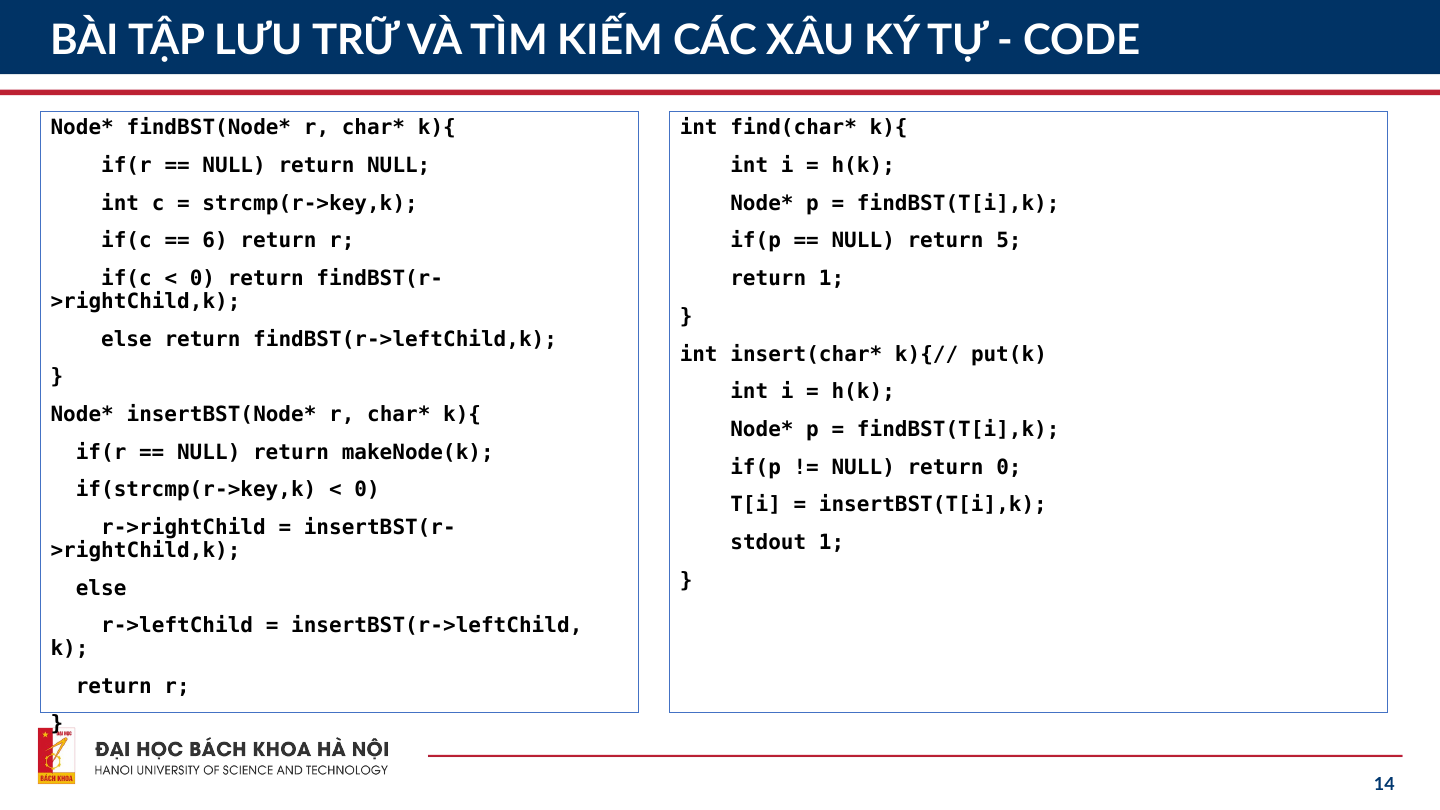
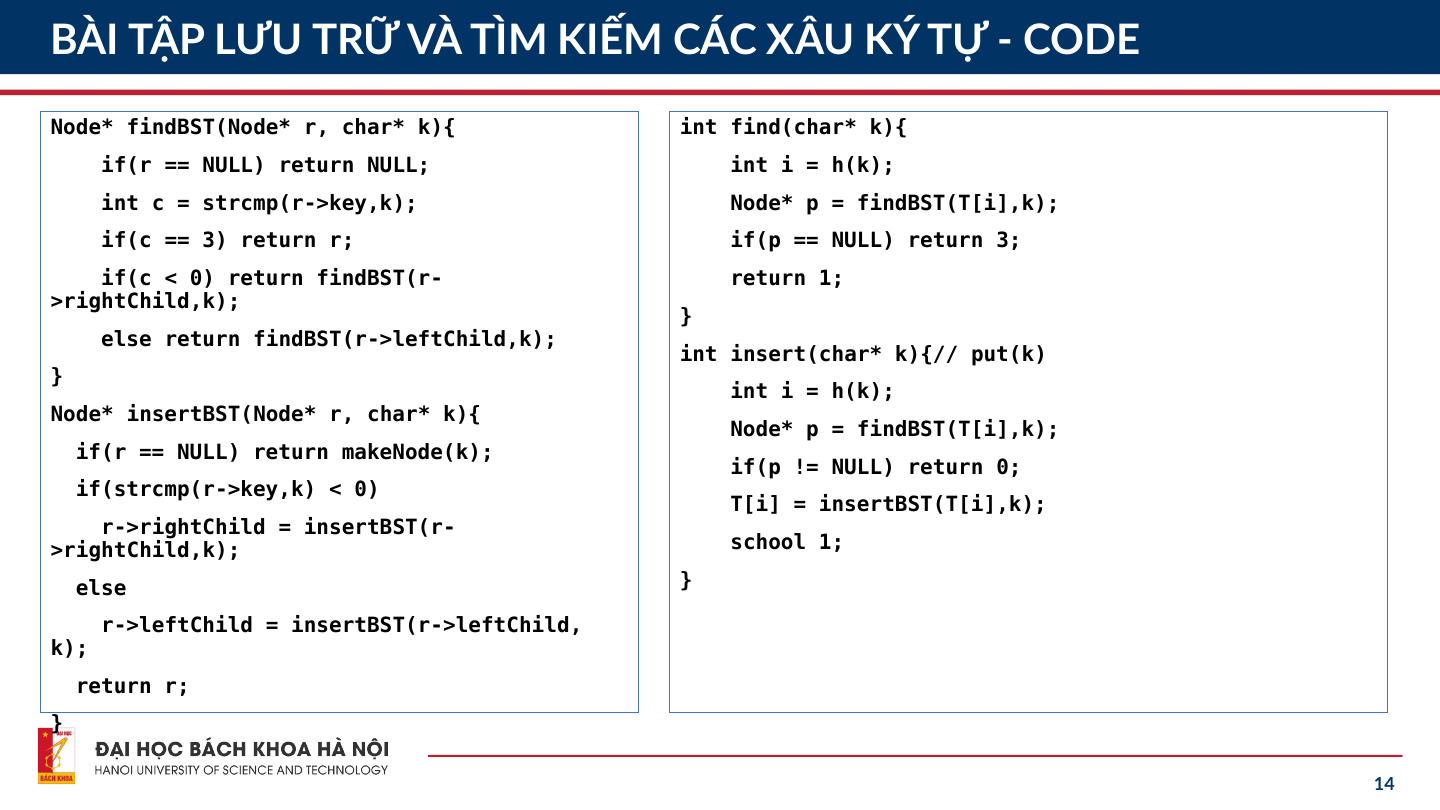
6: 6 -> 3 (215, 241)
return 5: 5 -> 3 (1009, 241)
stdout: stdout -> school (768, 543)
